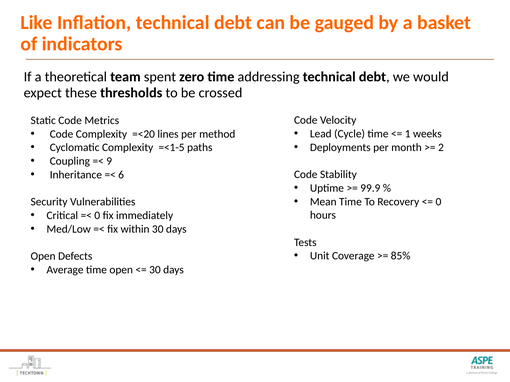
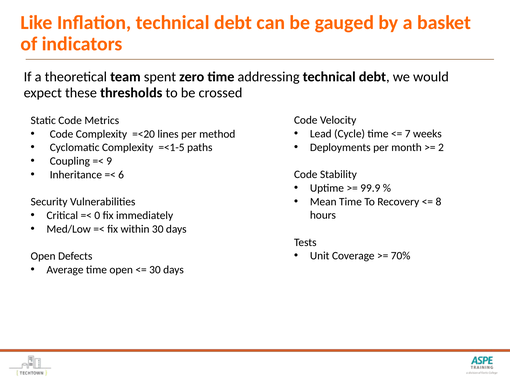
1: 1 -> 7 (408, 134)
0: 0 -> 8 (438, 202)
85%: 85% -> 70% (401, 256)
